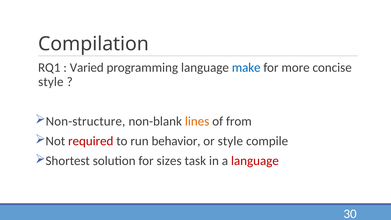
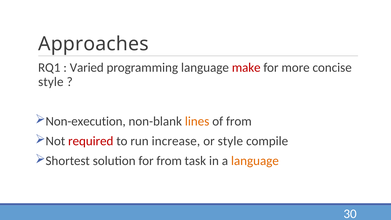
Compilation: Compilation -> Approaches (93, 44)
make colour: blue -> red (246, 68)
Non-structure: Non-structure -> Non-execution (86, 121)
behavior: behavior -> increase (176, 141)
for sizes: sizes -> from (169, 161)
language colour: red -> orange (255, 161)
